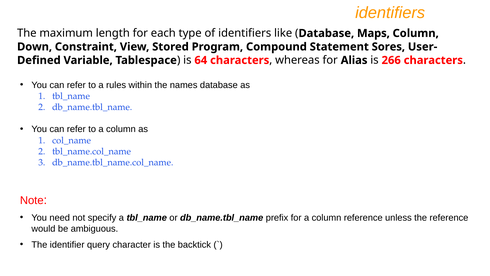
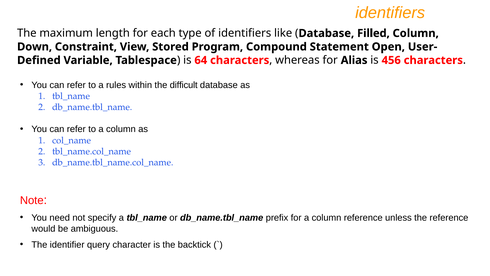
Maps: Maps -> Filled (373, 33)
Sores: Sores -> Open (388, 47)
266: 266 -> 456 (391, 60)
names: names -> difficult (184, 85)
